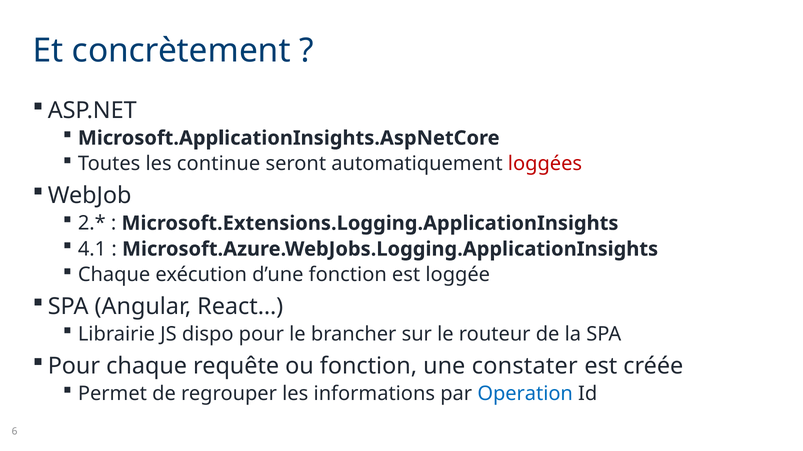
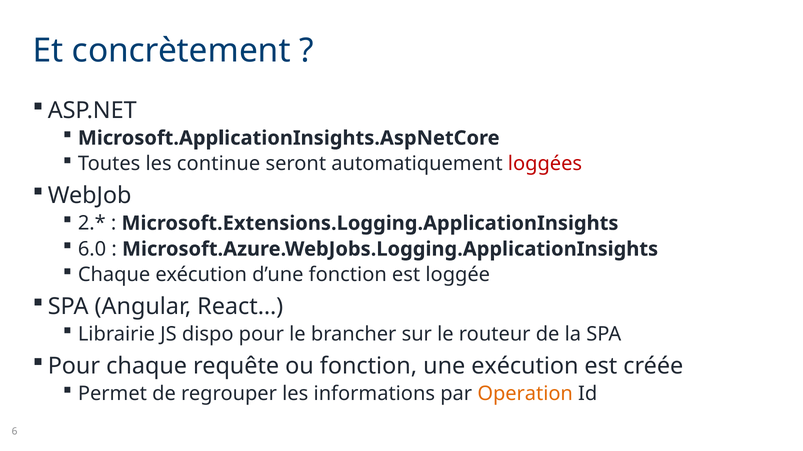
4.1: 4.1 -> 6.0 (92, 249)
une constater: constater -> exécution (525, 367)
Operation colour: blue -> orange (525, 394)
